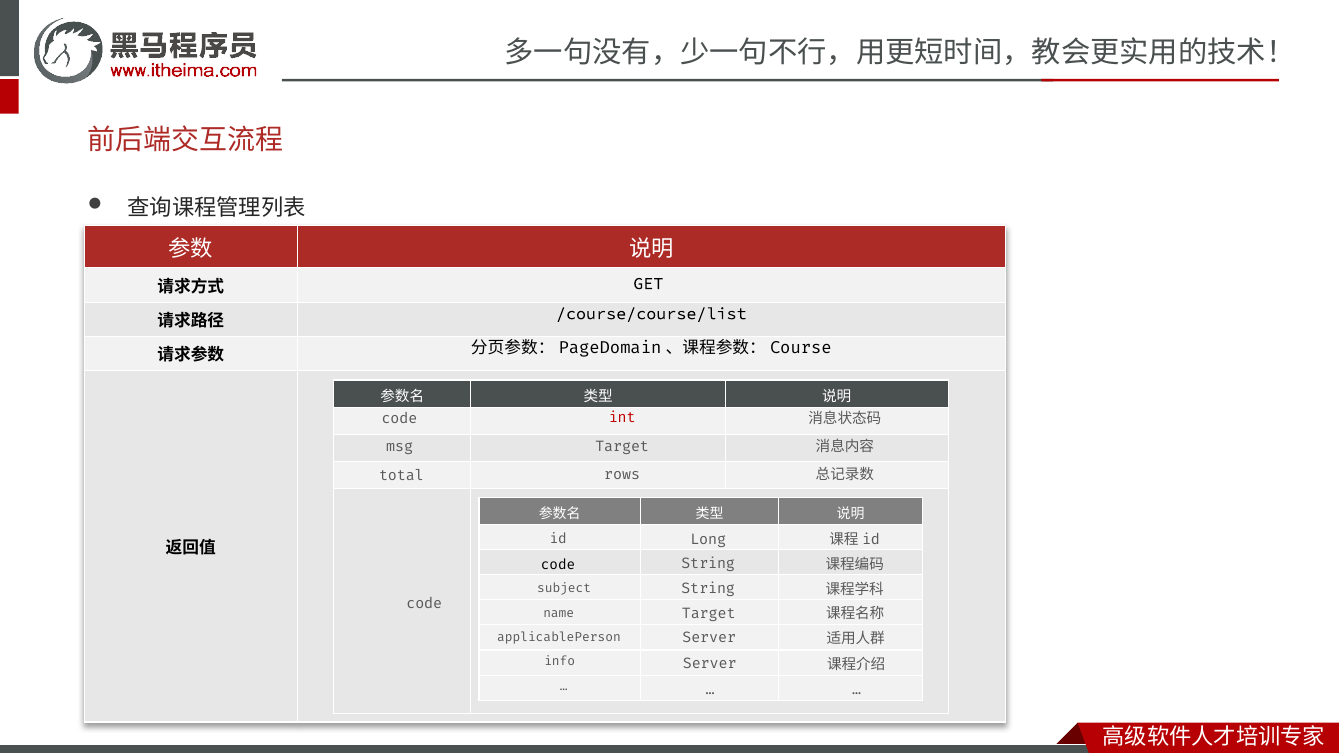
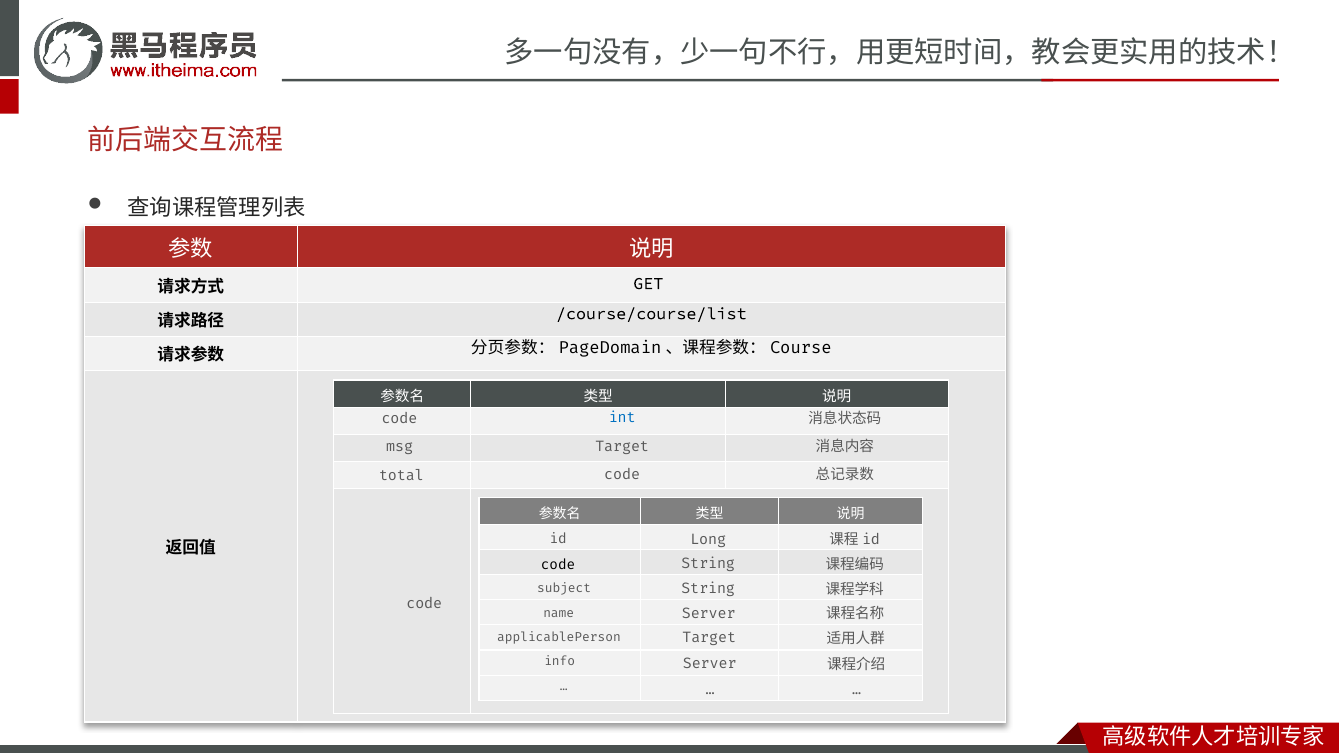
int colour: red -> blue (622, 418)
total rows: rows -> code (622, 475)
name Target: Target -> Server (709, 614)
applicablePerson Server: Server -> Target (709, 638)
